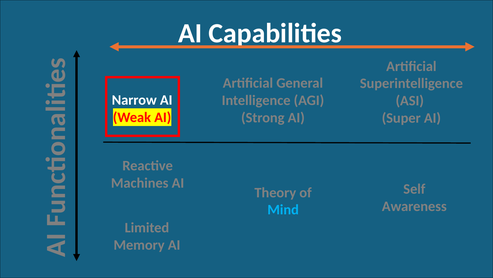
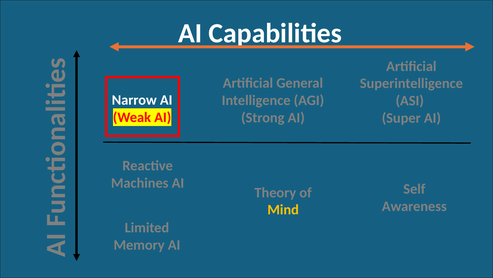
Mind colour: light blue -> yellow (283, 209)
